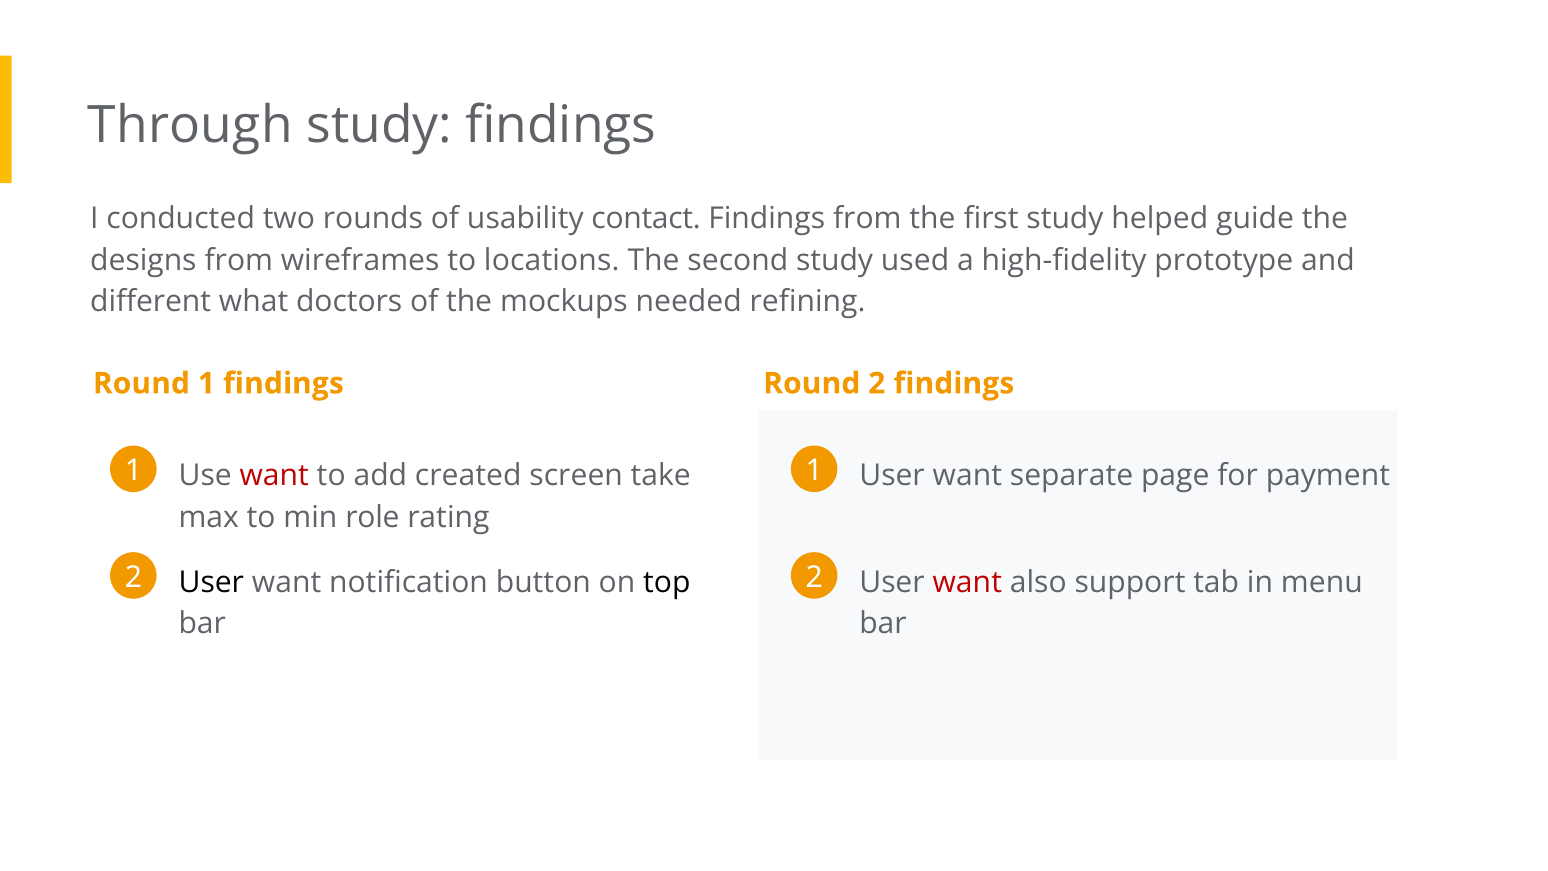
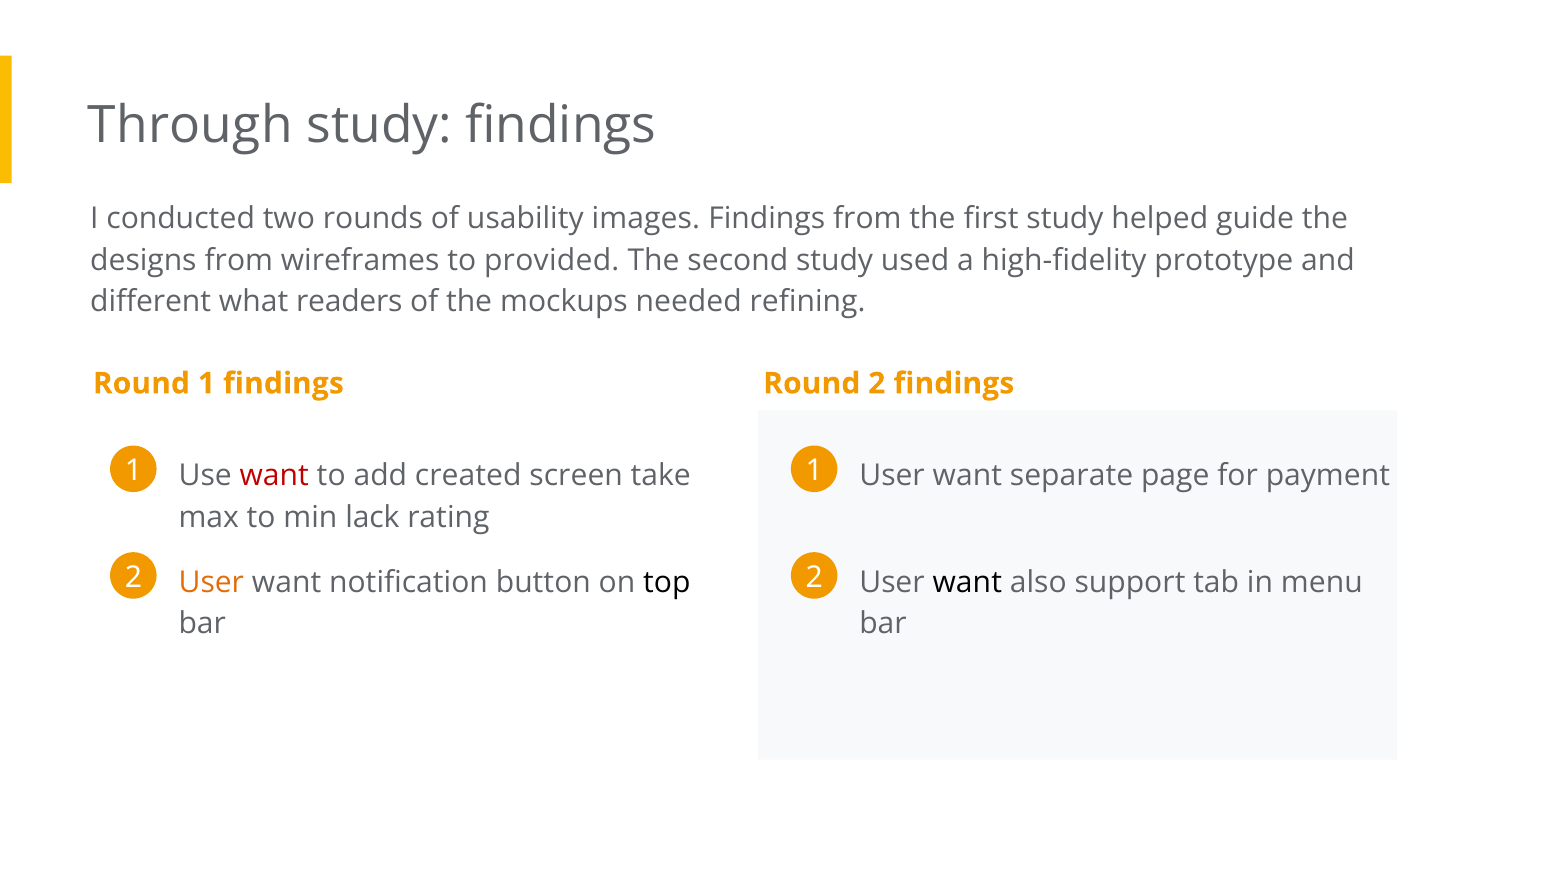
contact: contact -> images (646, 219)
locations: locations -> provided (552, 260)
doctors: doctors -> readers (349, 302)
role: role -> lack (372, 517)
User colour: black -> orange (211, 582)
want colour: red -> black (967, 582)
